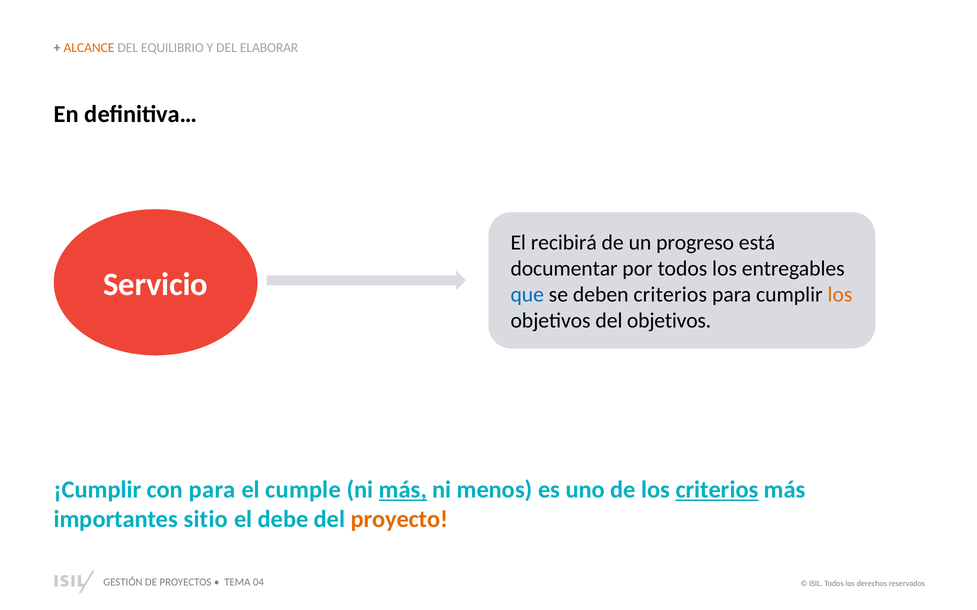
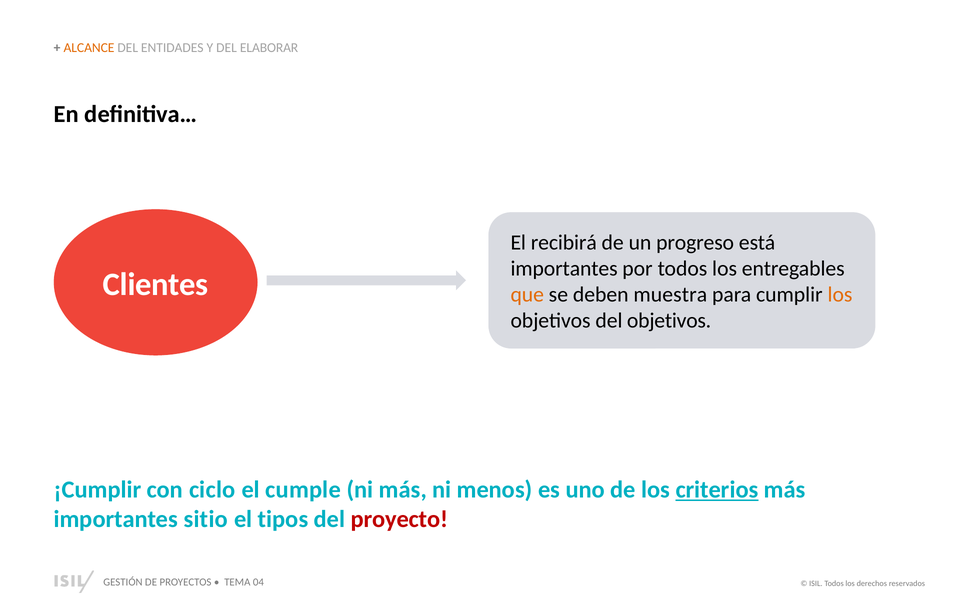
EQUILIBRIO: EQUILIBRIO -> ENTIDADES (172, 48)
documentar: documentar -> importantes (564, 269)
Servicio: Servicio -> Clientes (156, 285)
que colour: blue -> orange (527, 295)
deben criterios: criterios -> muestra (670, 295)
con para: para -> ciclo (212, 490)
más underline: present -> none (403, 490)
debe: debe -> tipos (283, 520)
proyecto colour: orange -> red (399, 520)
